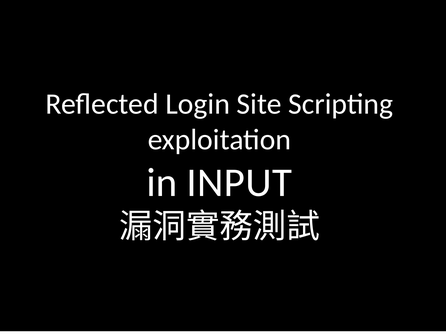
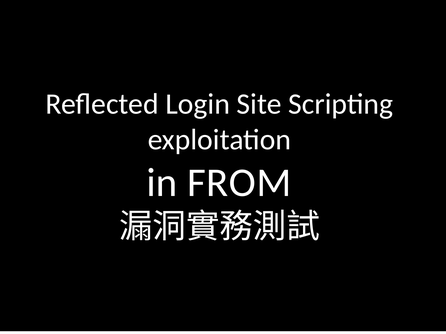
INPUT: INPUT -> FROM (239, 183)
